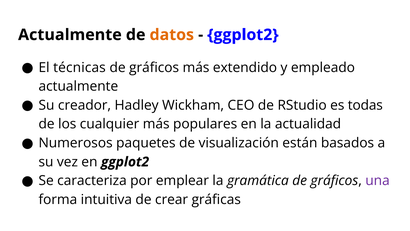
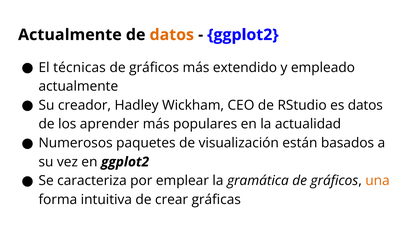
es todas: todas -> datos (365, 105)
cualquier: cualquier -> aprender (110, 124)
una colour: purple -> orange (378, 181)
